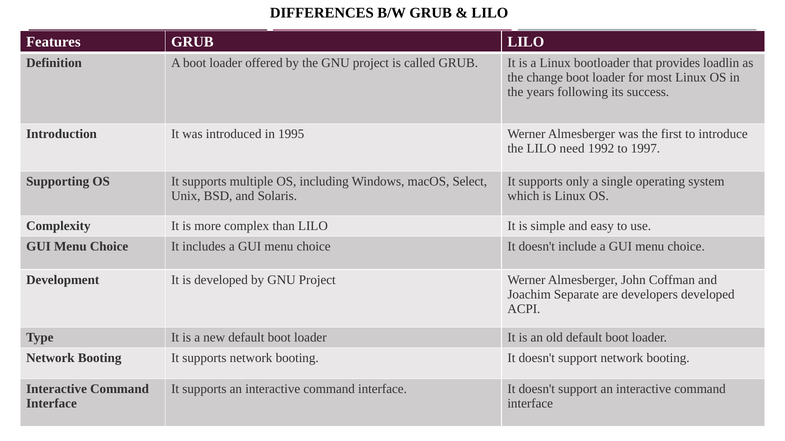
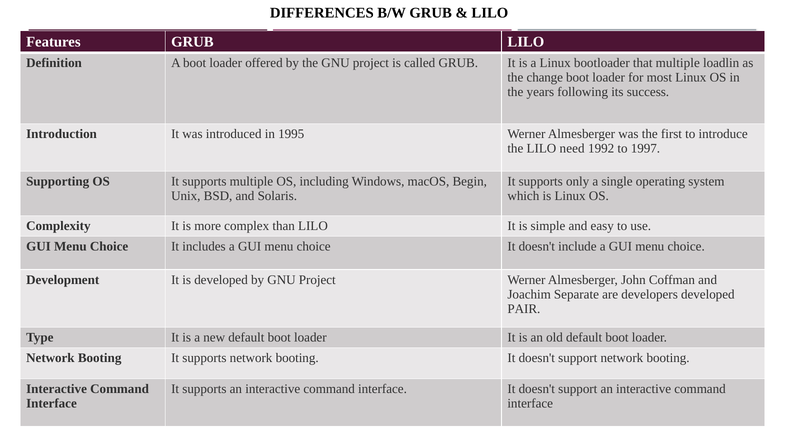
that provides: provides -> multiple (678, 63)
Select: Select -> Begin (470, 182)
ACPI: ACPI -> PAIR (524, 309)
